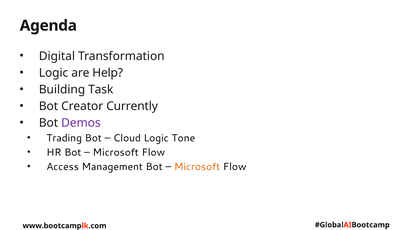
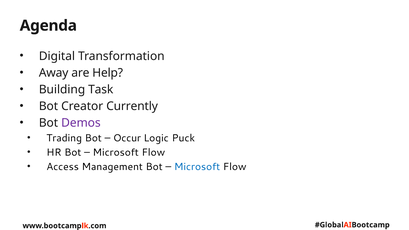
Logic: Logic -> Away (54, 73)
Cloud: Cloud -> Occur (127, 138)
Tone: Tone -> Puck (183, 138)
Microsoft colour: orange -> blue (197, 167)
